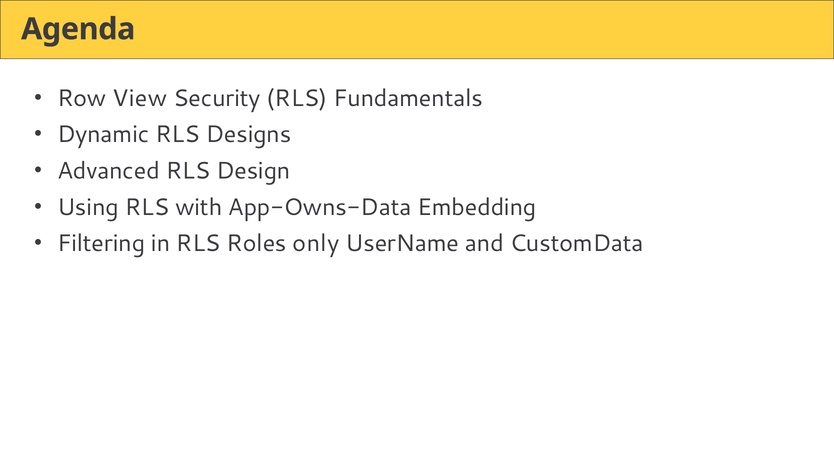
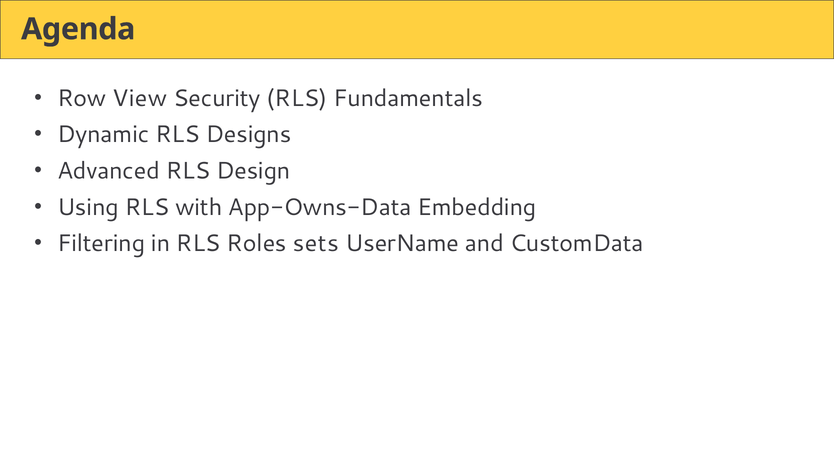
only: only -> sets (316, 244)
